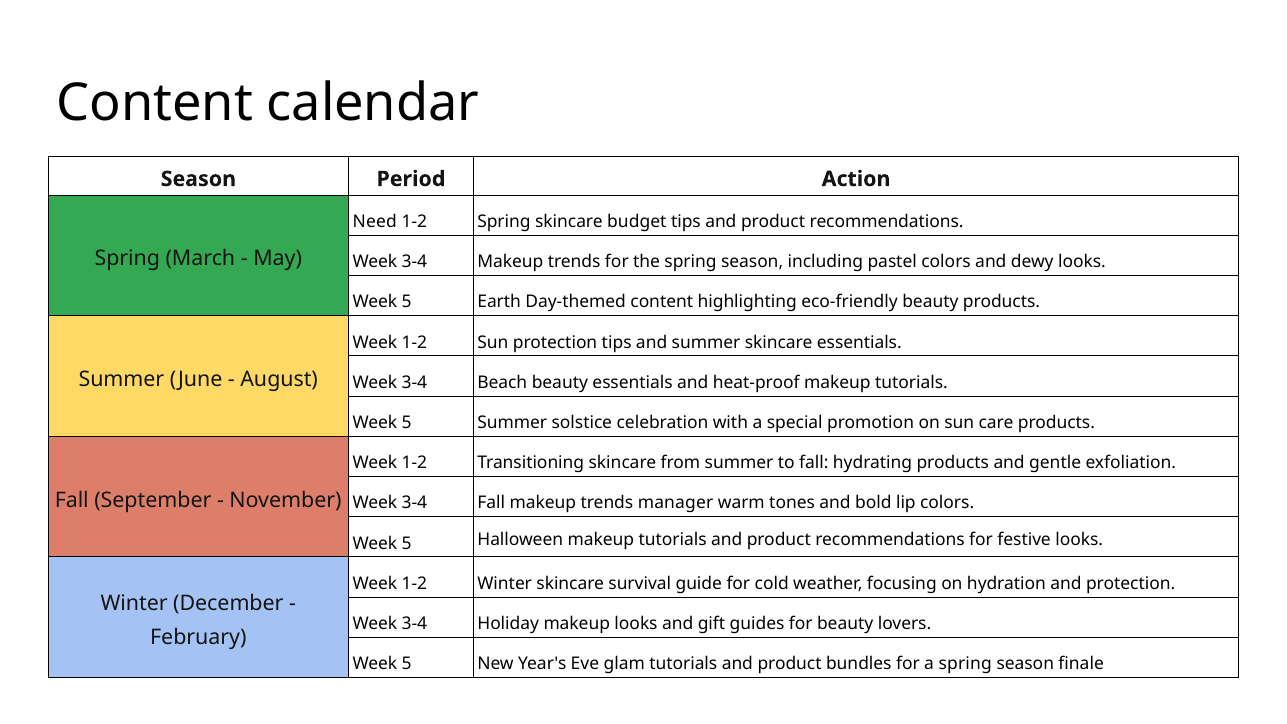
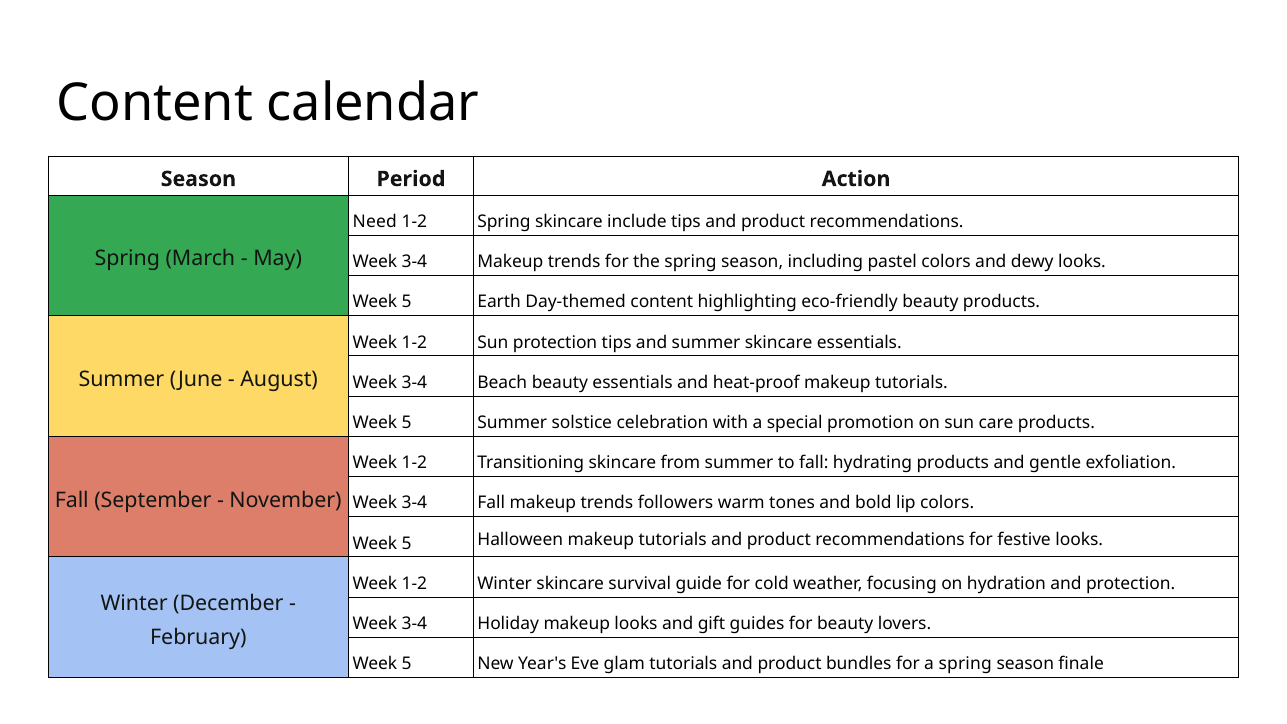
budget: budget -> include (637, 222)
manager: manager -> followers (676, 503)
